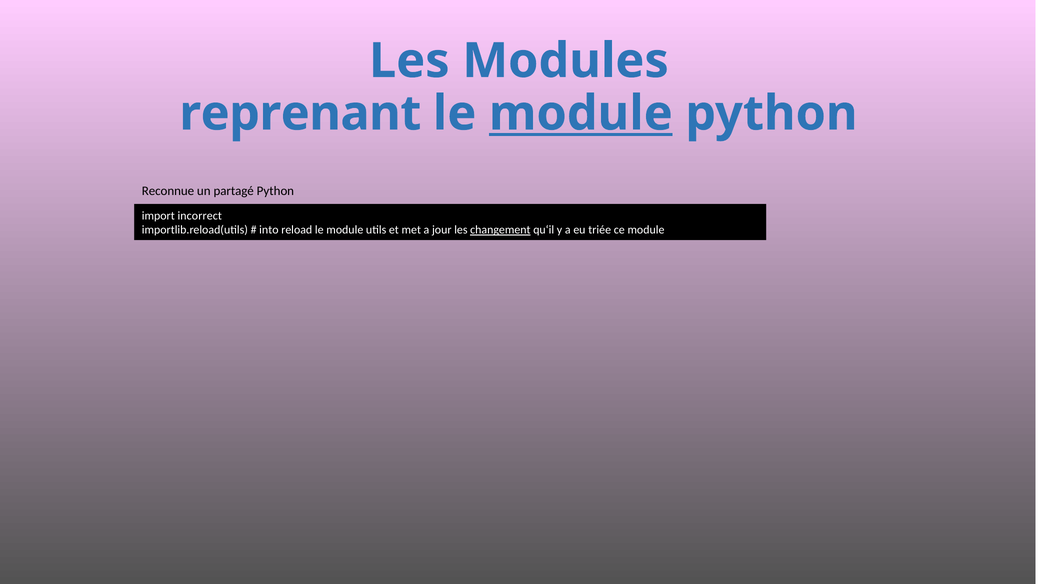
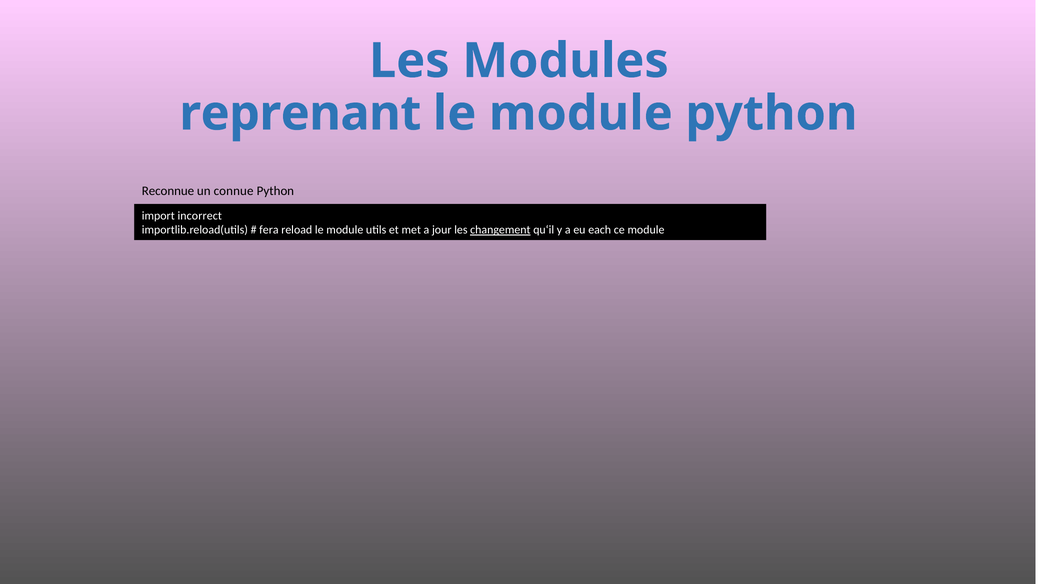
module underline: present -> none (581, 113)
partagé: partagé -> connue (234, 191)
into: into -> fera (269, 230)
triée: triée -> each (600, 230)
